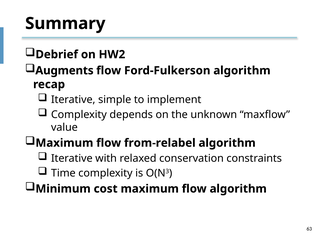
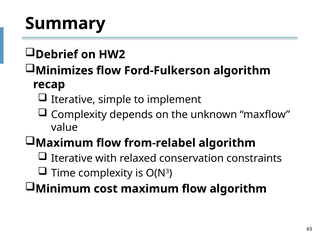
Augments: Augments -> Minimizes (64, 71)
